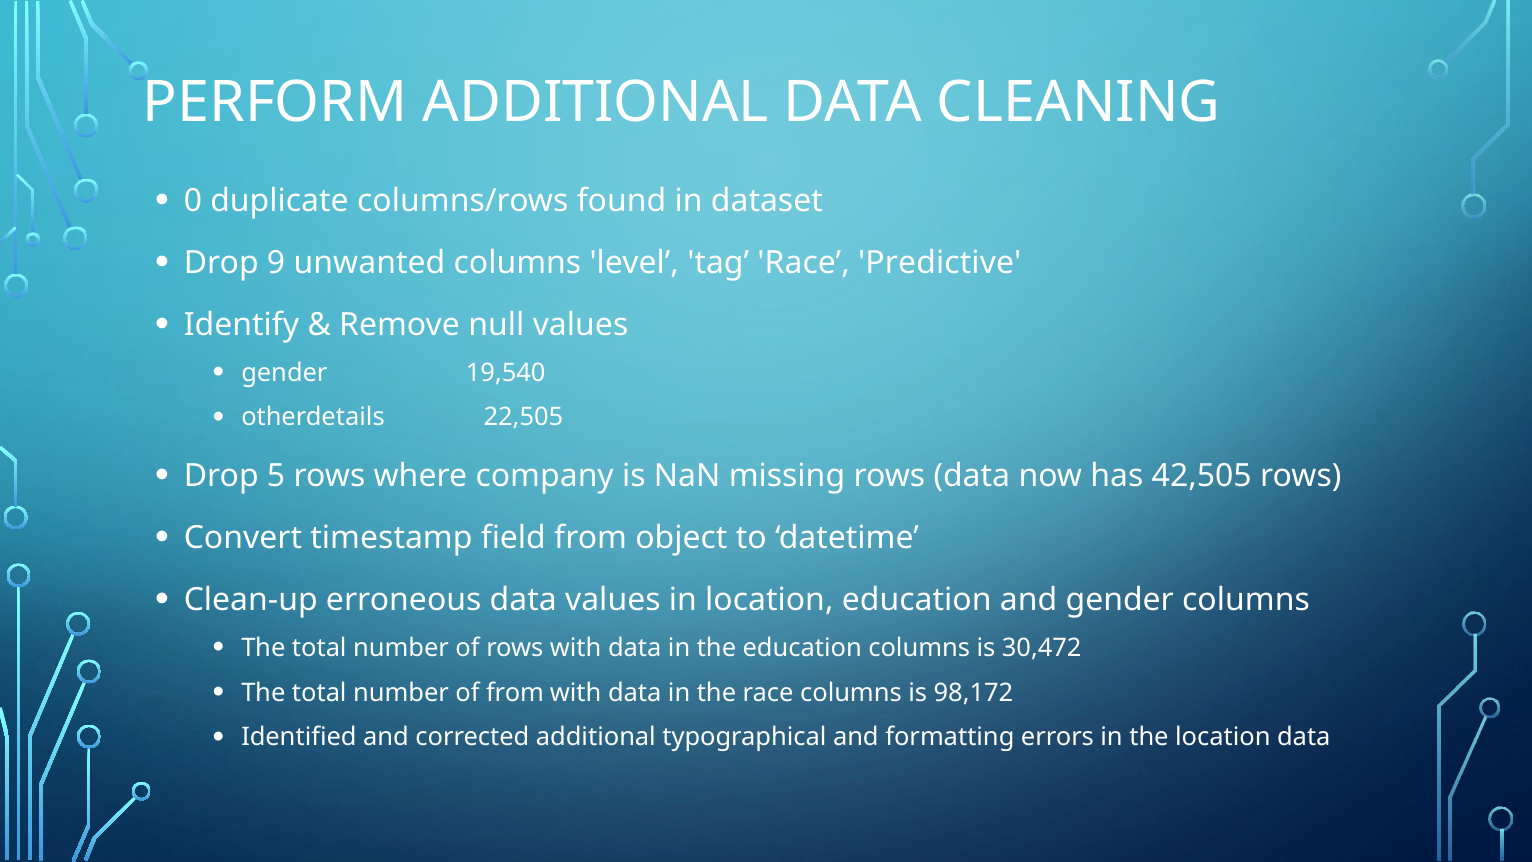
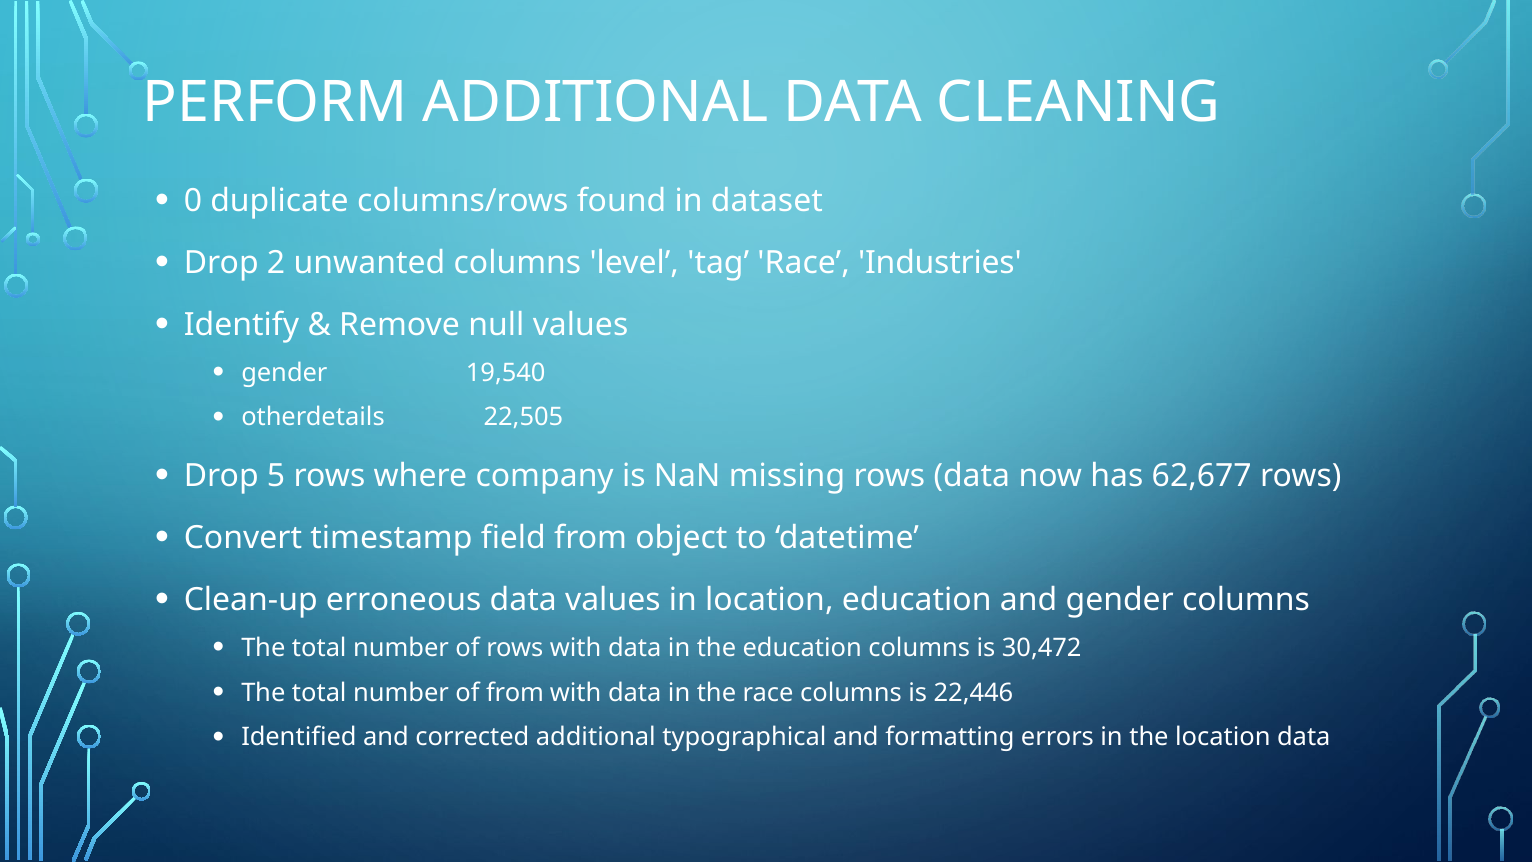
9: 9 -> 2 (276, 263)
Predictive: Predictive -> Industries (940, 263)
42,505: 42,505 -> 62,677 (1202, 476)
98,172: 98,172 -> 22,446 (973, 693)
